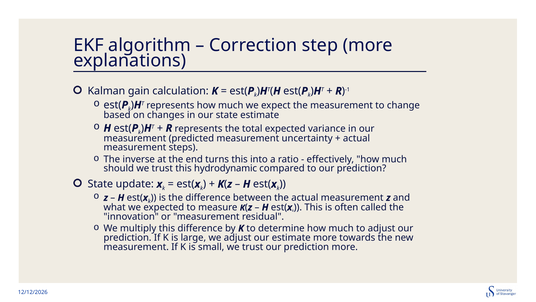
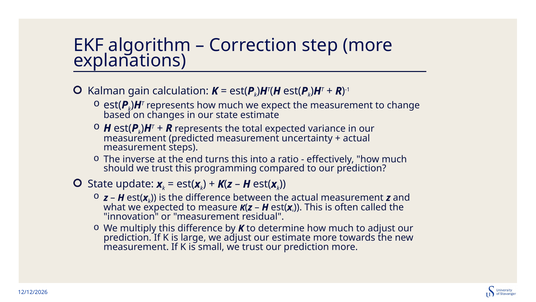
hydrodynamic: hydrodynamic -> programming (225, 168)
